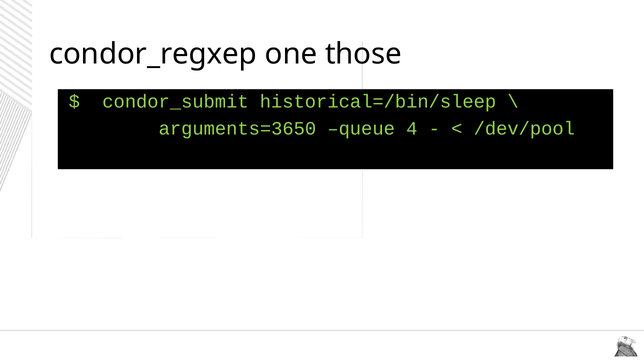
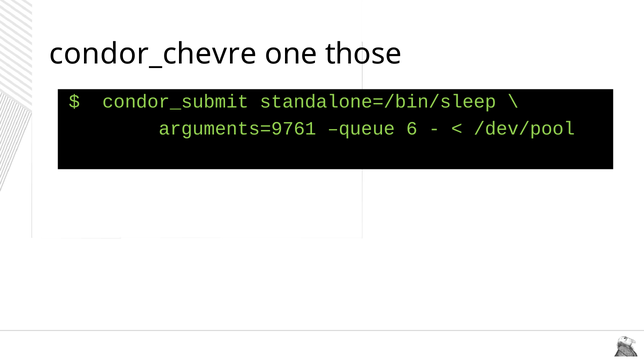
condor_regxep: condor_regxep -> condor_chevre (153, 54)
historical=/bin/sleep: historical=/bin/sleep -> standalone=/bin/sleep (378, 102)
arguments=3650: arguments=3650 -> arguments=9761 (237, 129)
4: 4 -> 6 (412, 129)
